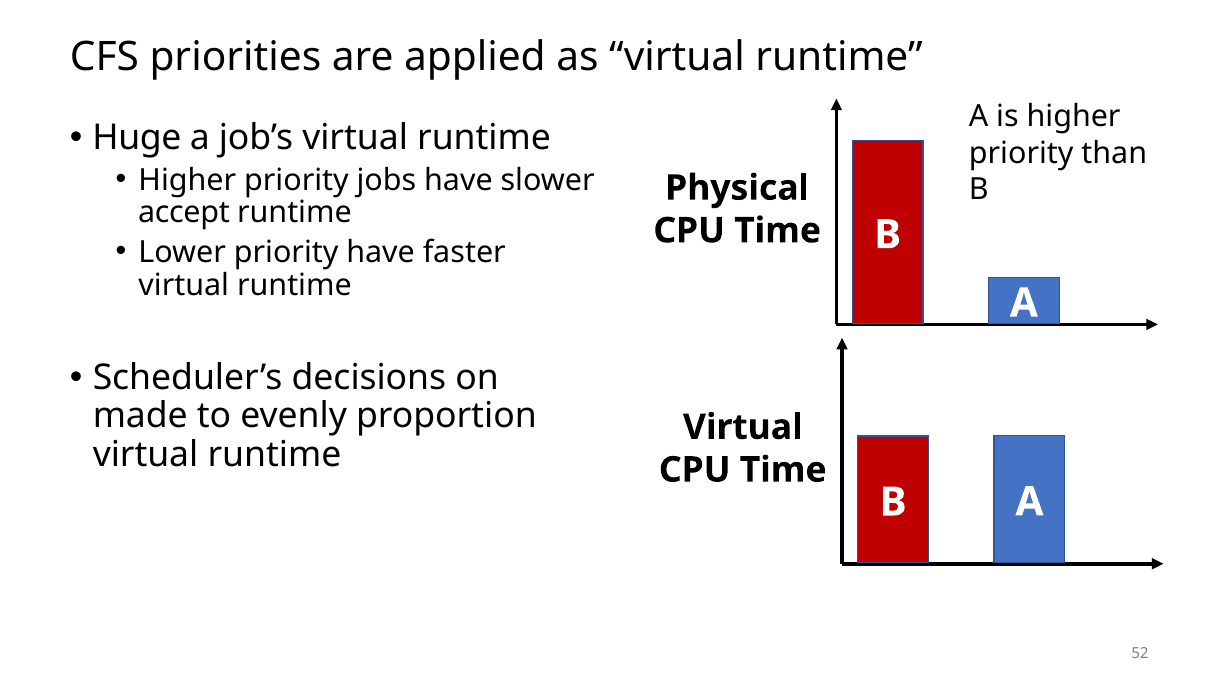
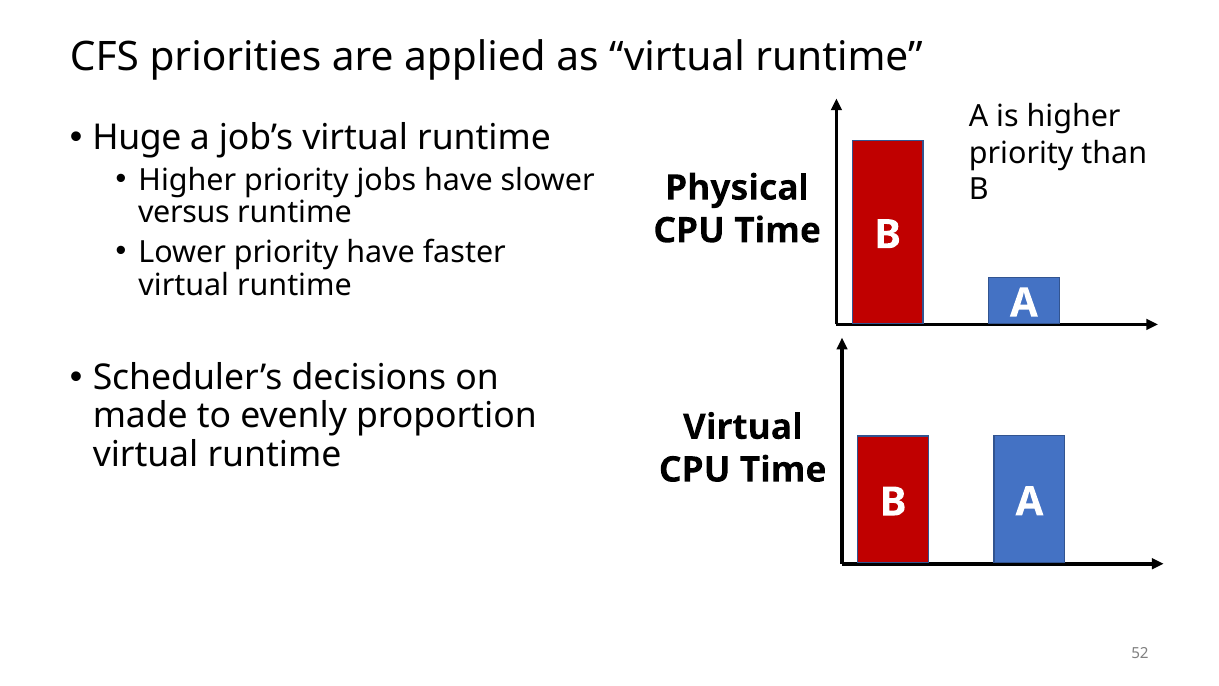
accept: accept -> versus (184, 213)
